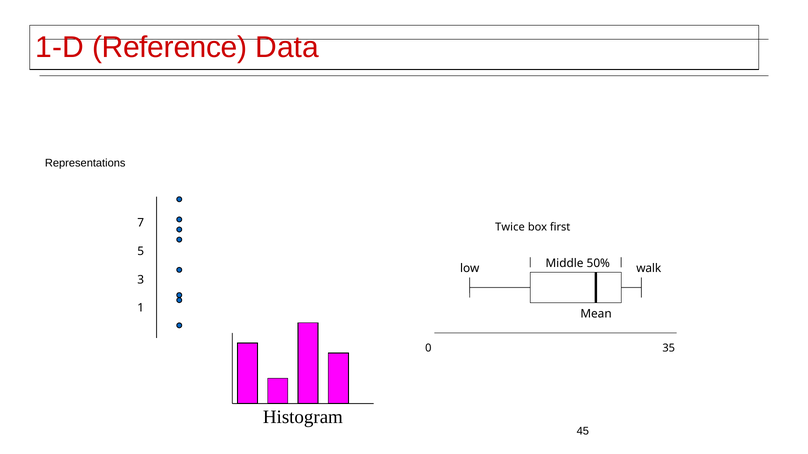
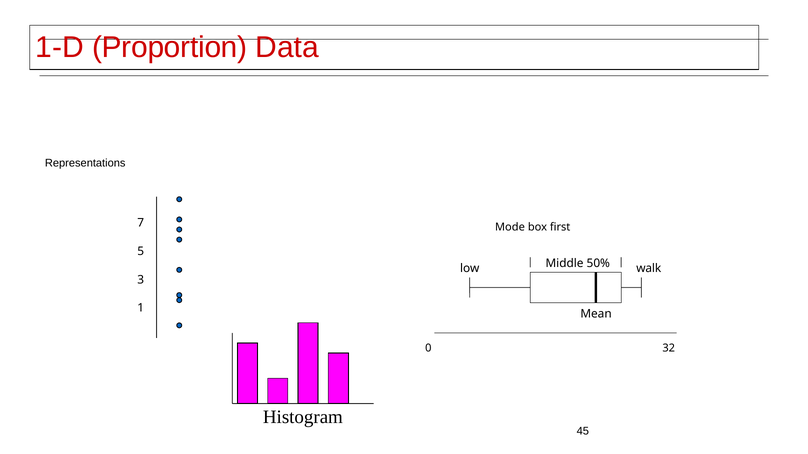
Reference: Reference -> Proportion (170, 48)
Twice: Twice -> Mode (510, 227)
35: 35 -> 32 (669, 348)
